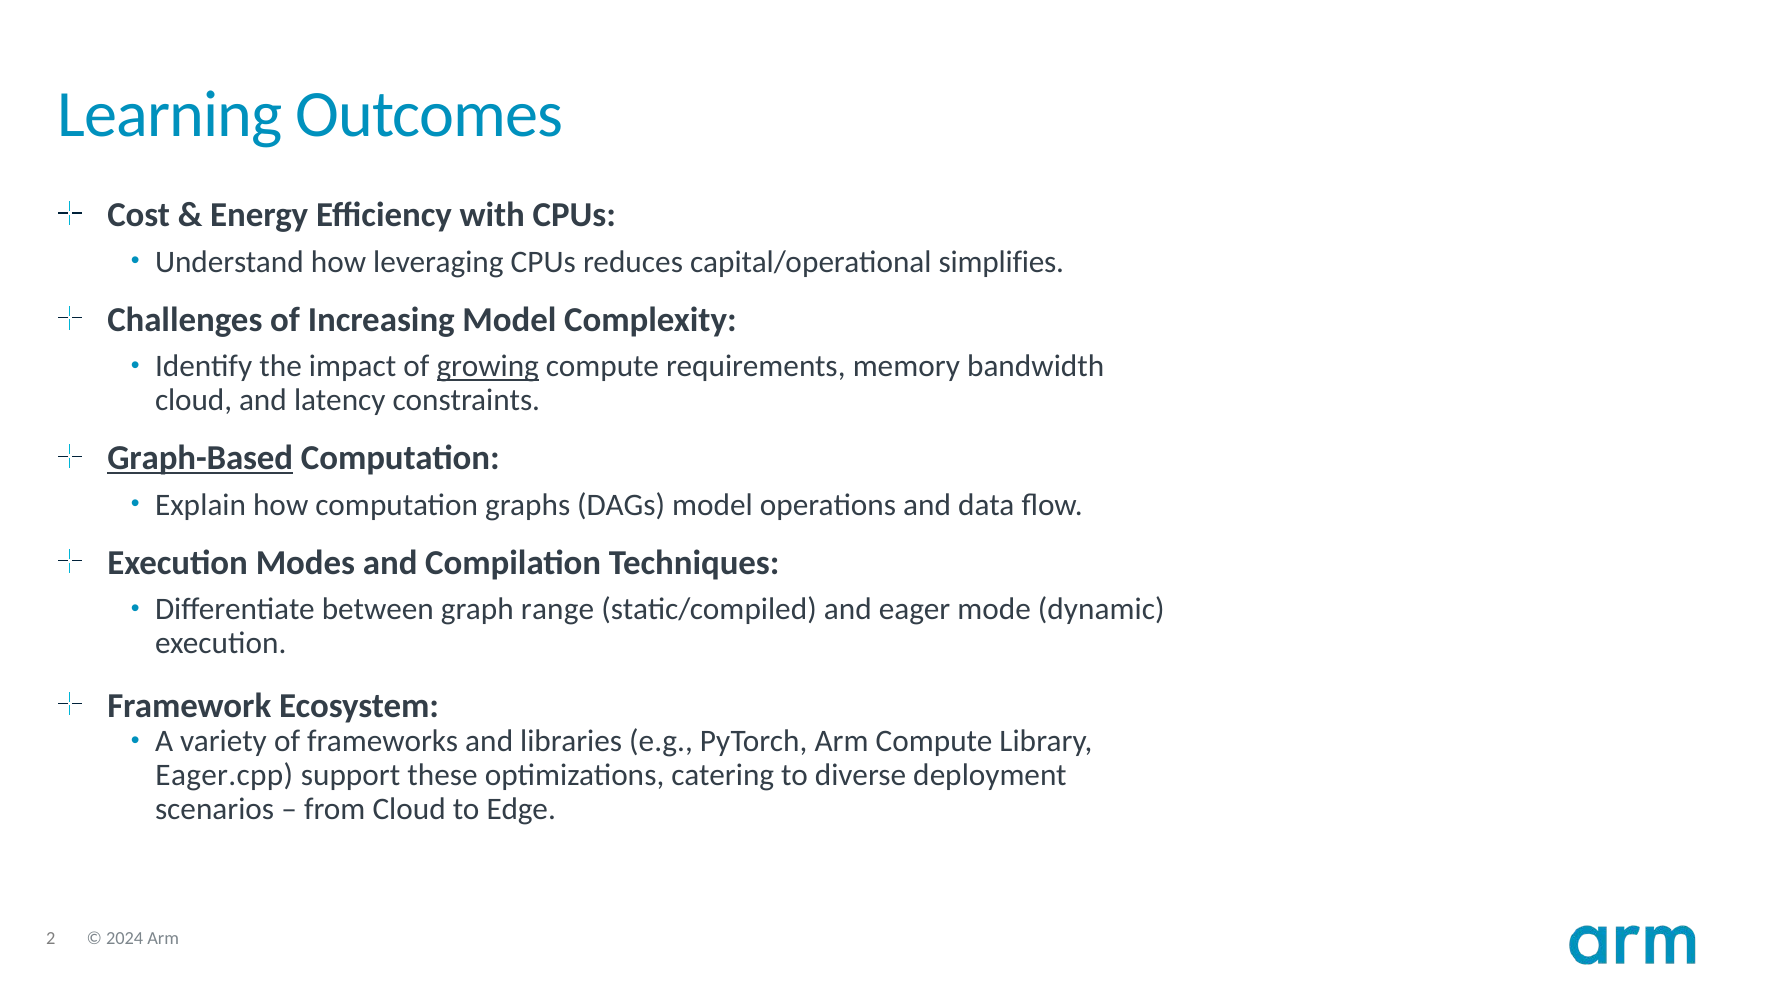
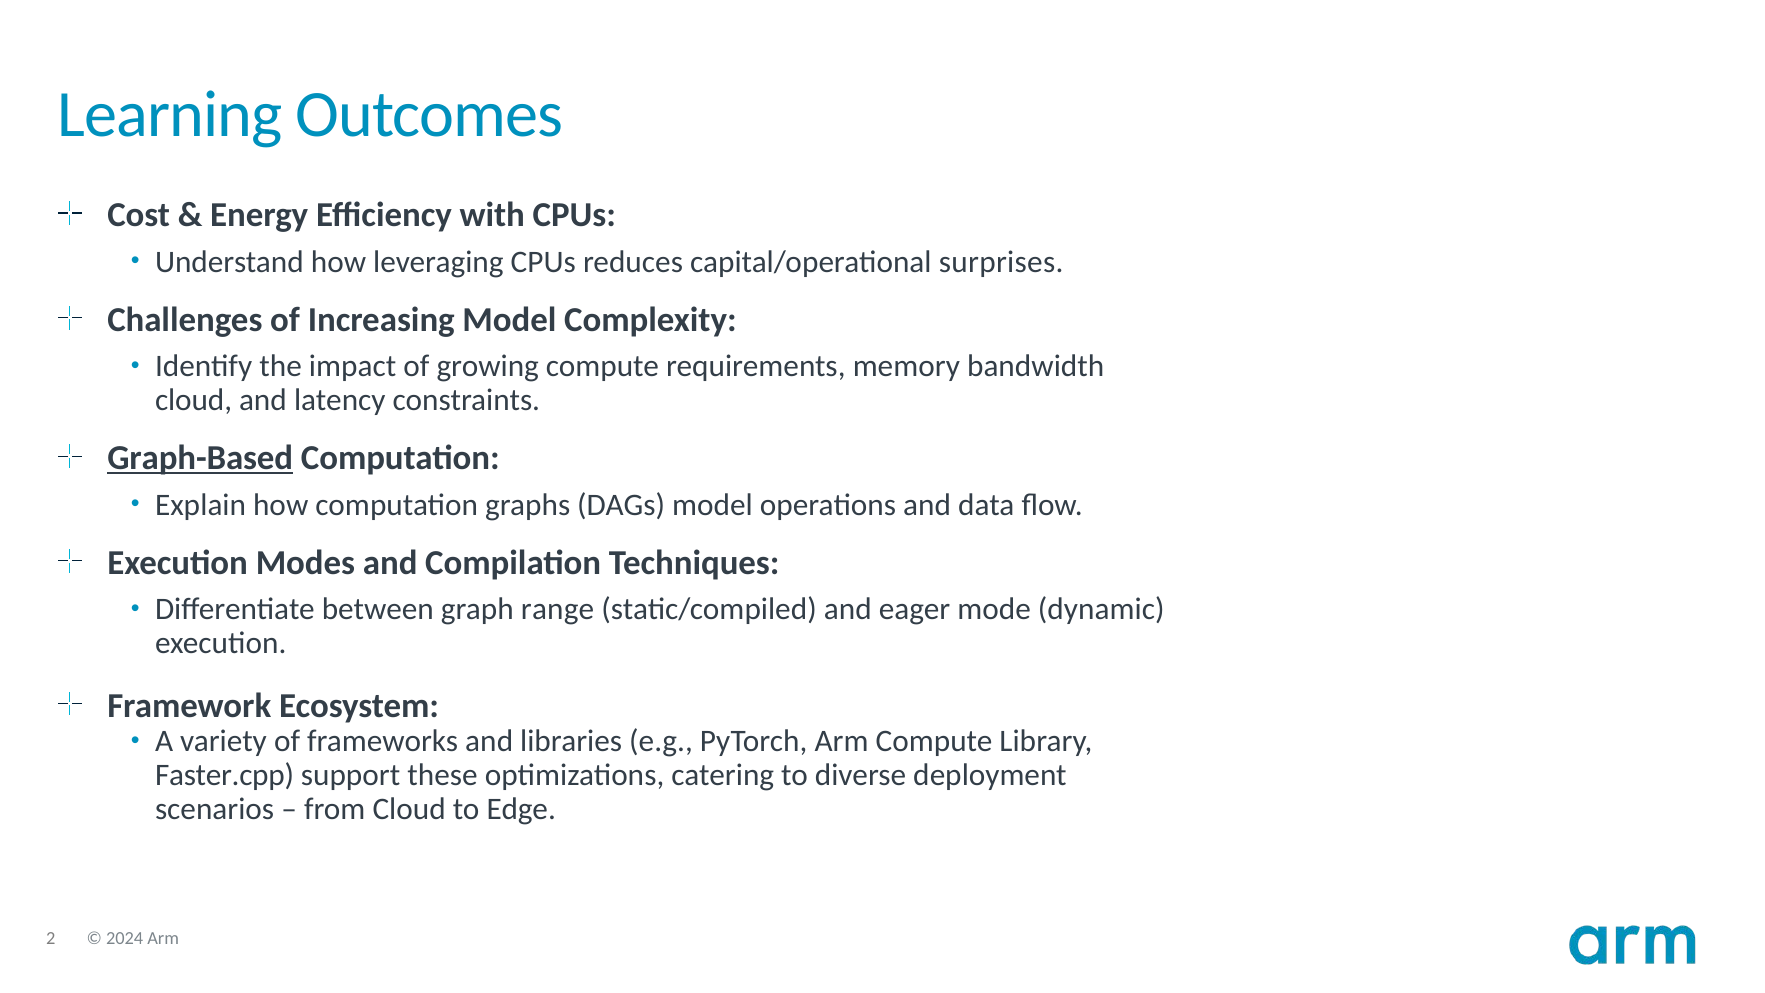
simplifies: simplifies -> surprises (1001, 262)
growing underline: present -> none (488, 366)
Eager.cpp: Eager.cpp -> Faster.cpp (225, 775)
